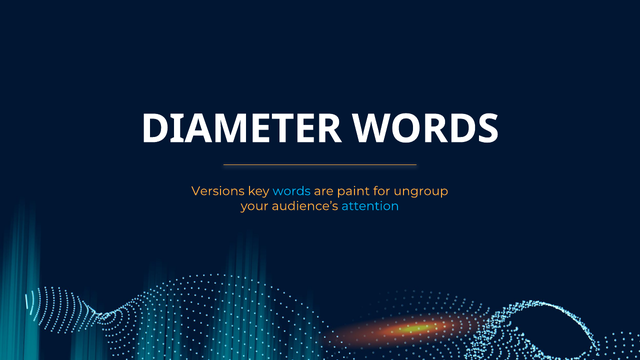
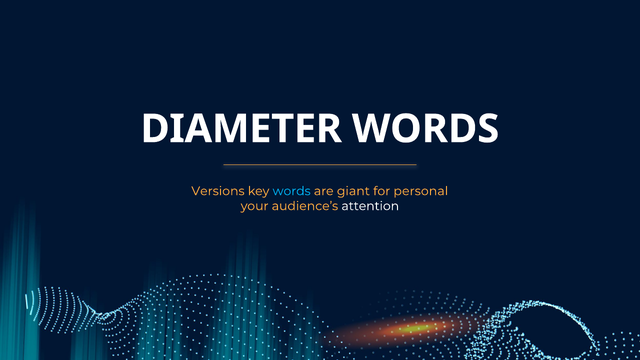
paint: paint -> giant (353, 191)
ungroup: ungroup -> personal (421, 191)
attention colour: light blue -> white (370, 206)
